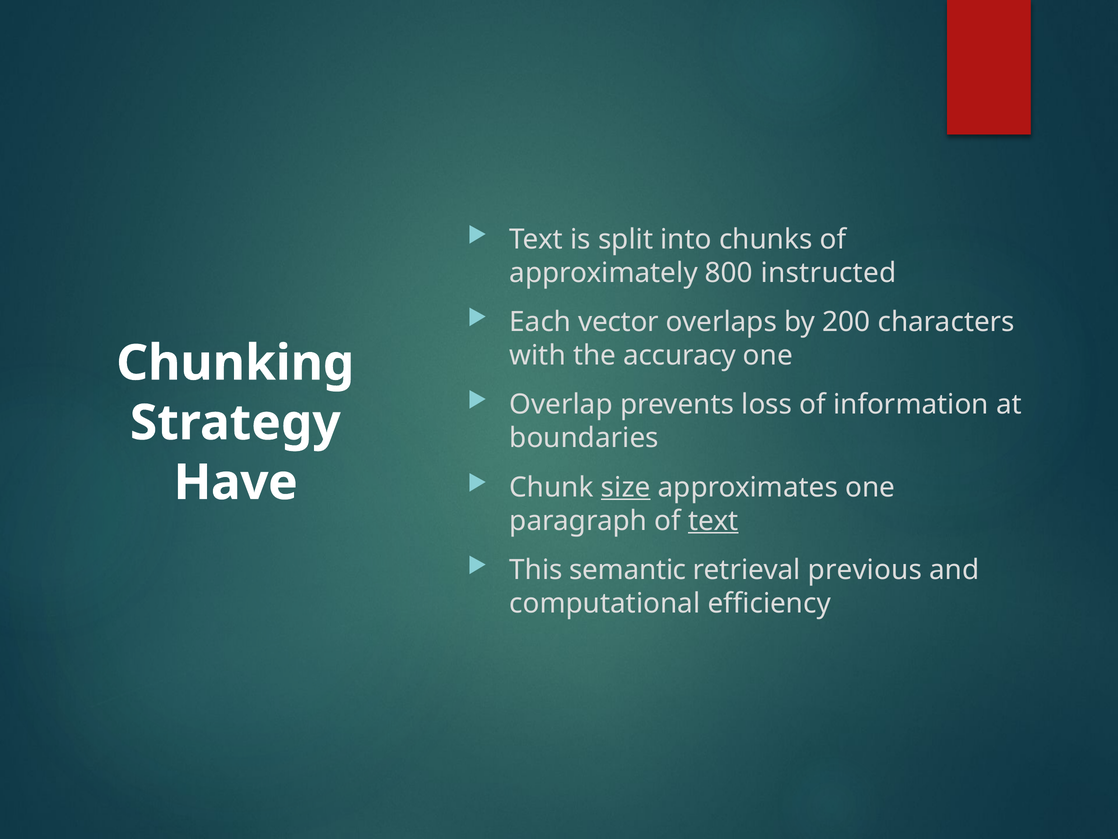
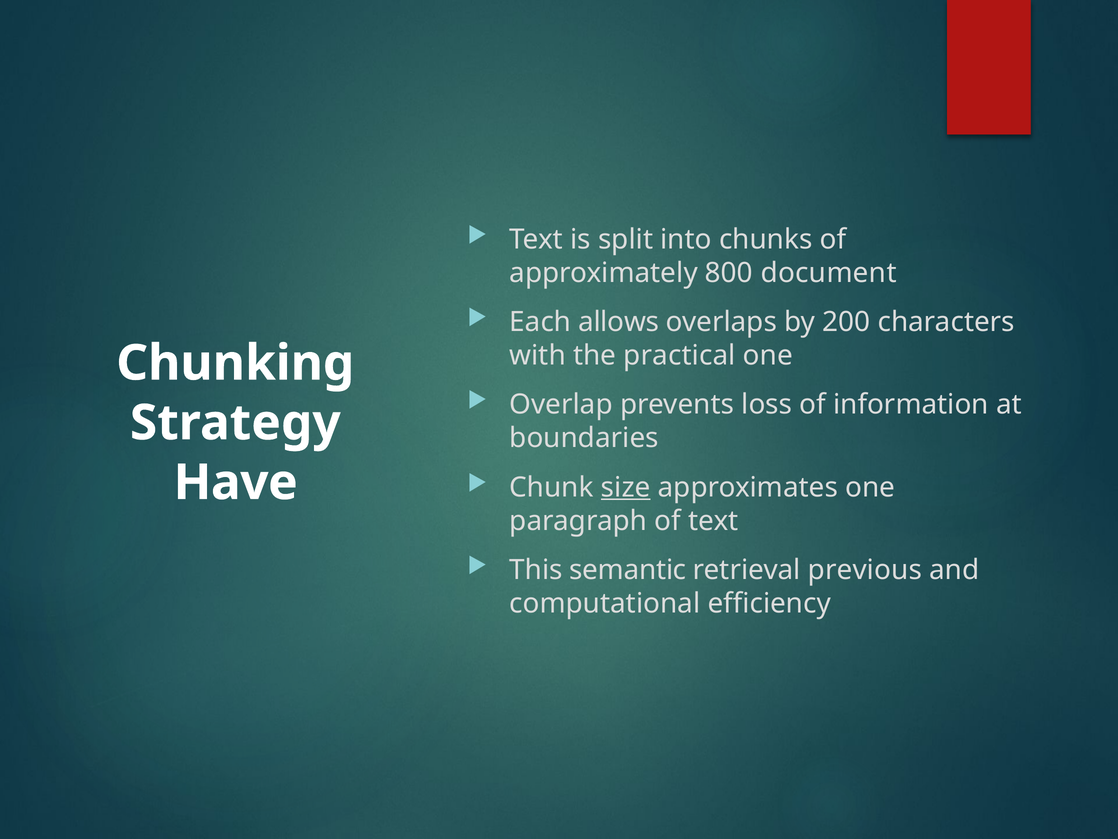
instructed: instructed -> document (829, 273)
vector: vector -> allows (619, 322)
accuracy: accuracy -> practical (680, 355)
text underline: present -> none (713, 521)
